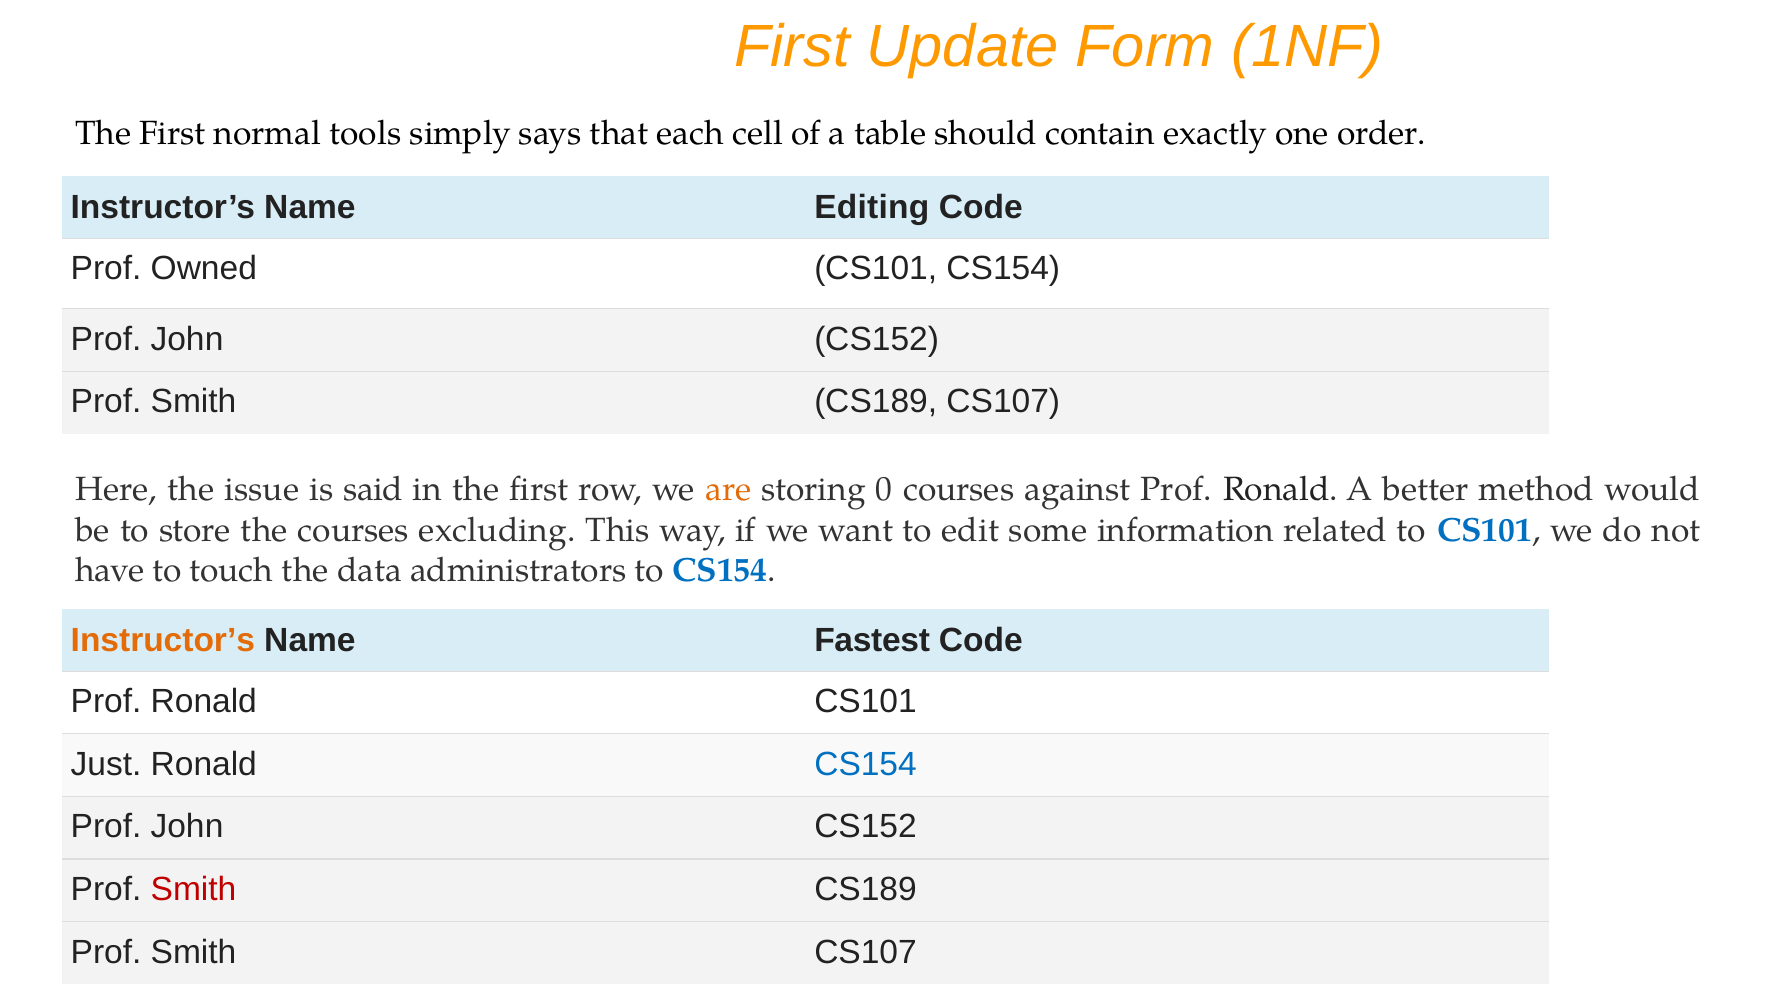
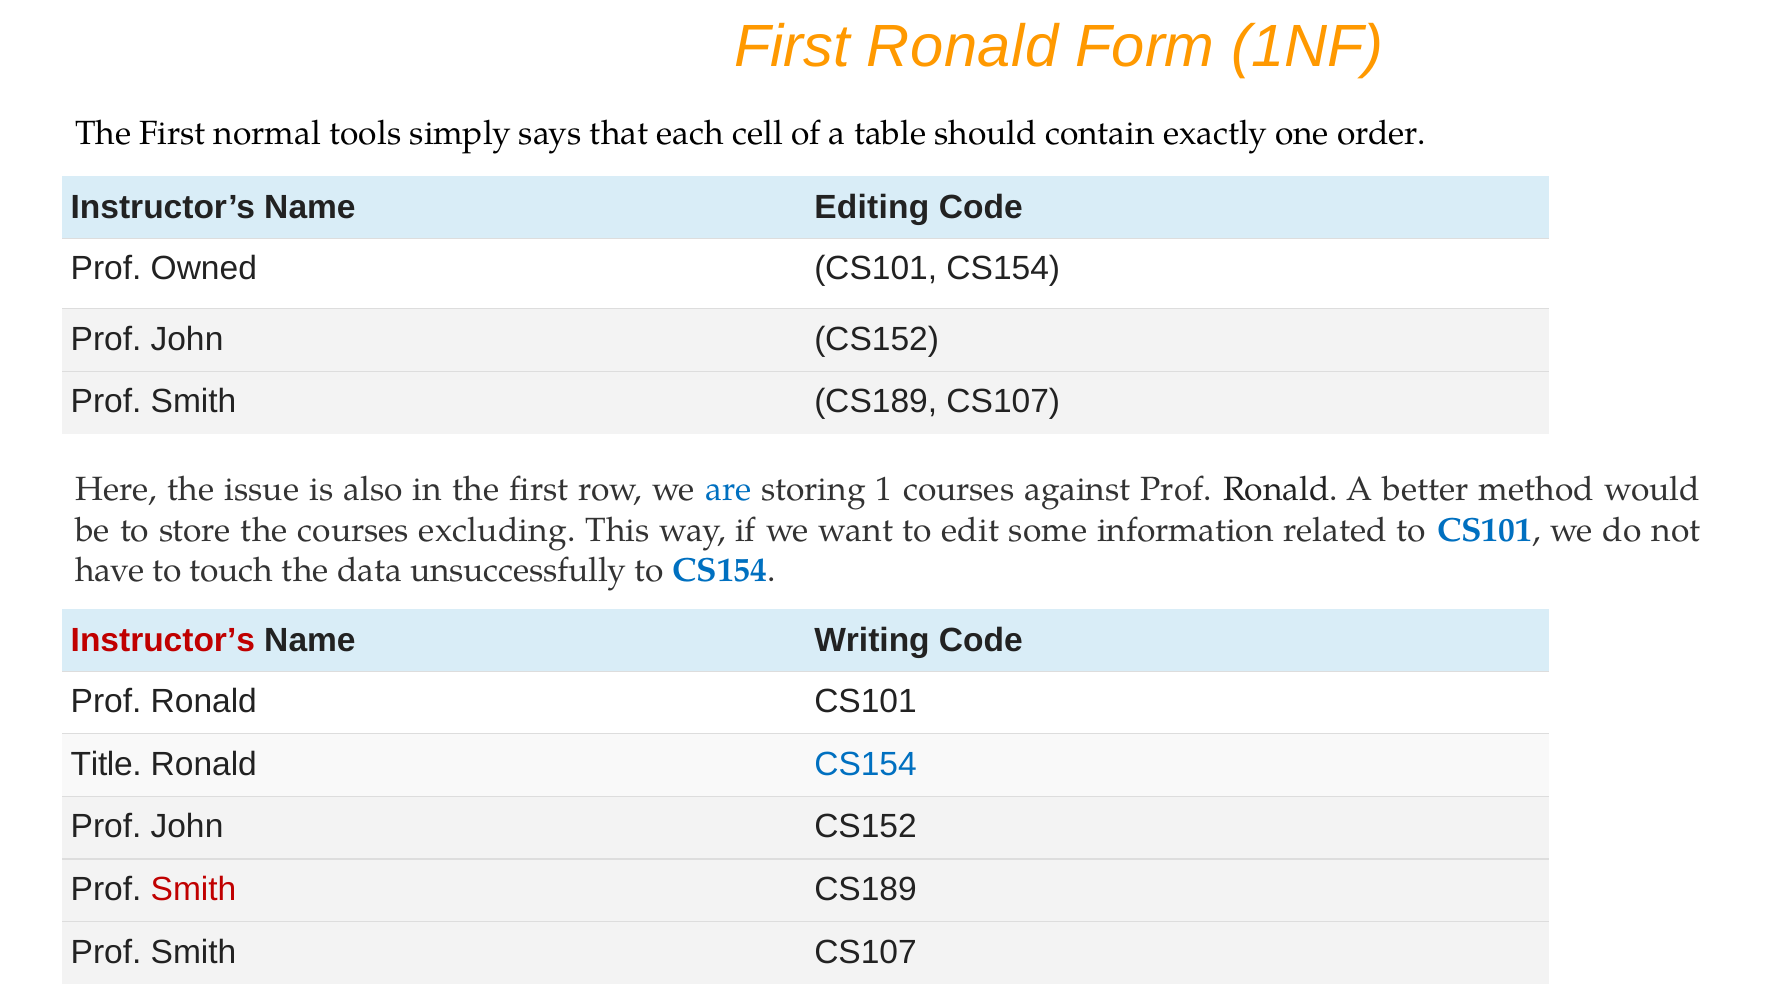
First Update: Update -> Ronald (963, 47)
said: said -> also (373, 490)
are colour: orange -> blue (729, 490)
0: 0 -> 1 (884, 490)
administrators: administrators -> unsuccessfully (518, 570)
Instructor’s colour: orange -> red (163, 641)
Fastest: Fastest -> Writing (872, 641)
Just: Just -> Title (106, 764)
